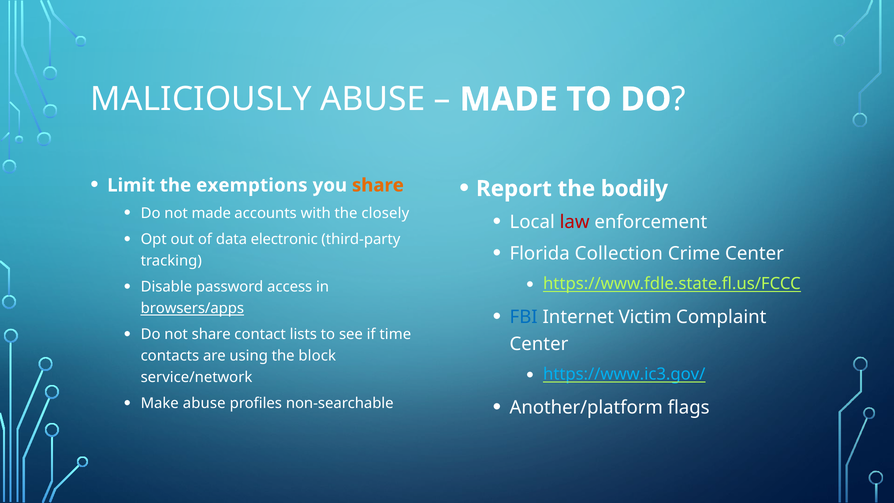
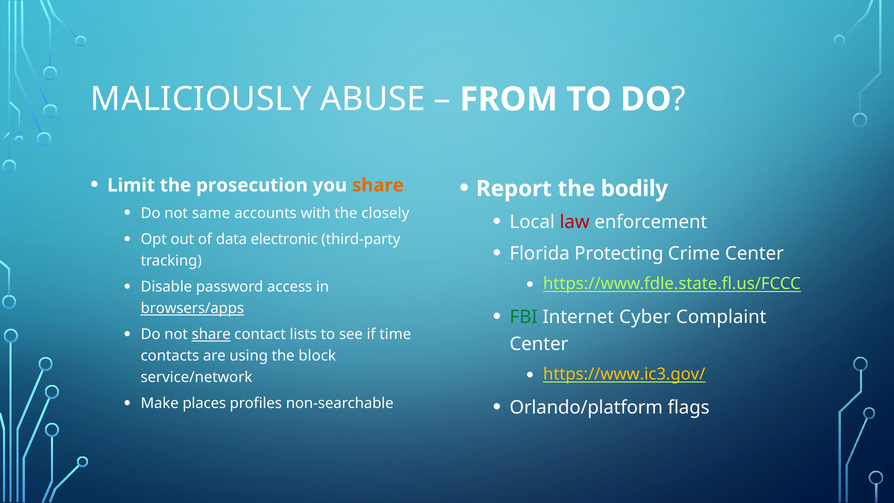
MADE: MADE -> FROM (509, 99)
exemptions: exemptions -> prosecution (252, 185)
not made: made -> same (211, 213)
Collection: Collection -> Protecting (619, 254)
FBI colour: blue -> green (524, 317)
Victim: Victim -> Cyber (645, 317)
share underline: none -> present (211, 334)
https://www.ic3.gov/ colour: light blue -> yellow (624, 374)
Make abuse: abuse -> places (204, 403)
Another/platform: Another/platform -> Orlando/platform (586, 407)
